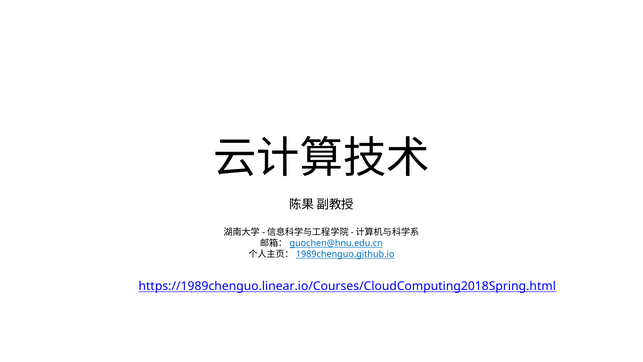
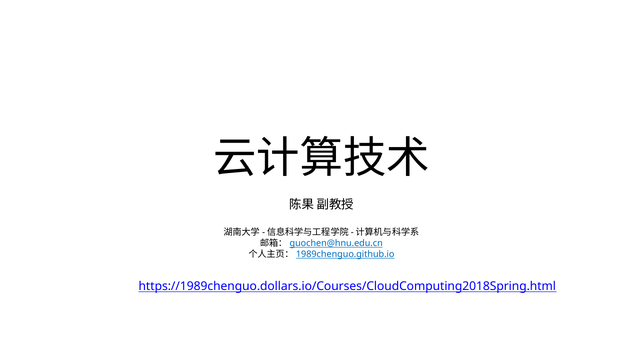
https://1989chenguo.linear.io/Courses/CloudComputing2018Spring.html: https://1989chenguo.linear.io/Courses/CloudComputing2018Spring.html -> https://1989chenguo.dollars.io/Courses/CloudComputing2018Spring.html (347, 286)
